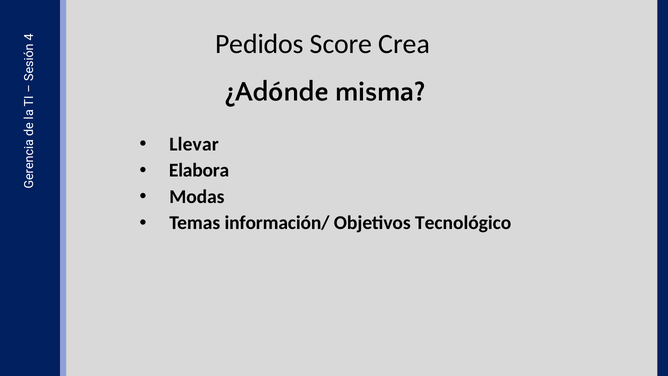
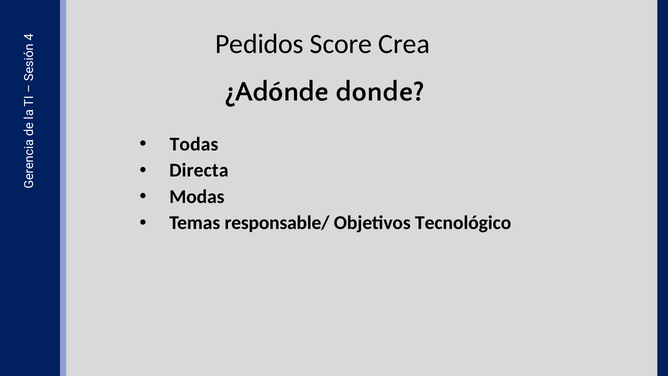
misma: misma -> donde (380, 91)
Llevar: Llevar -> Todas (194, 144)
Elabora: Elabora -> Directa (199, 170)
información/: información/ -> responsable/ (277, 223)
